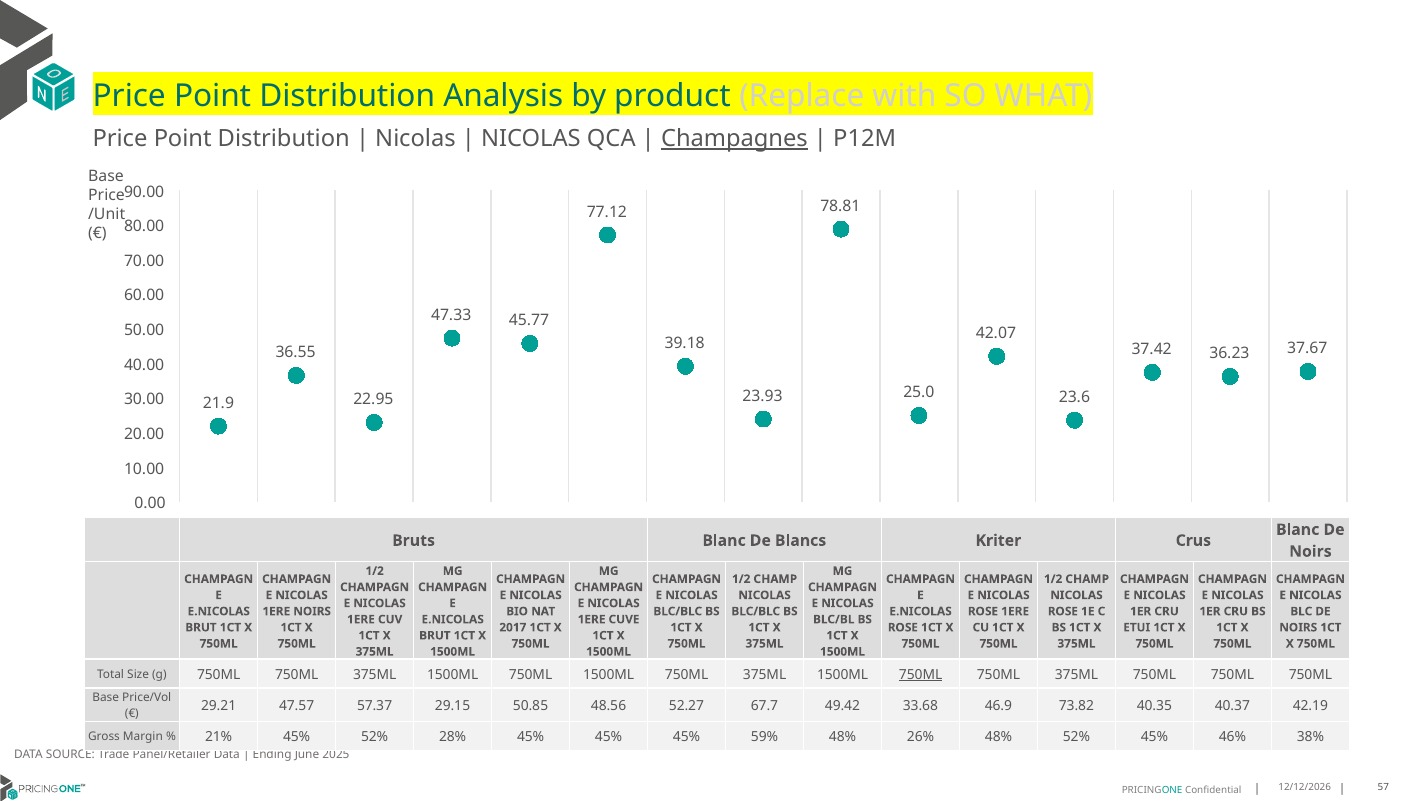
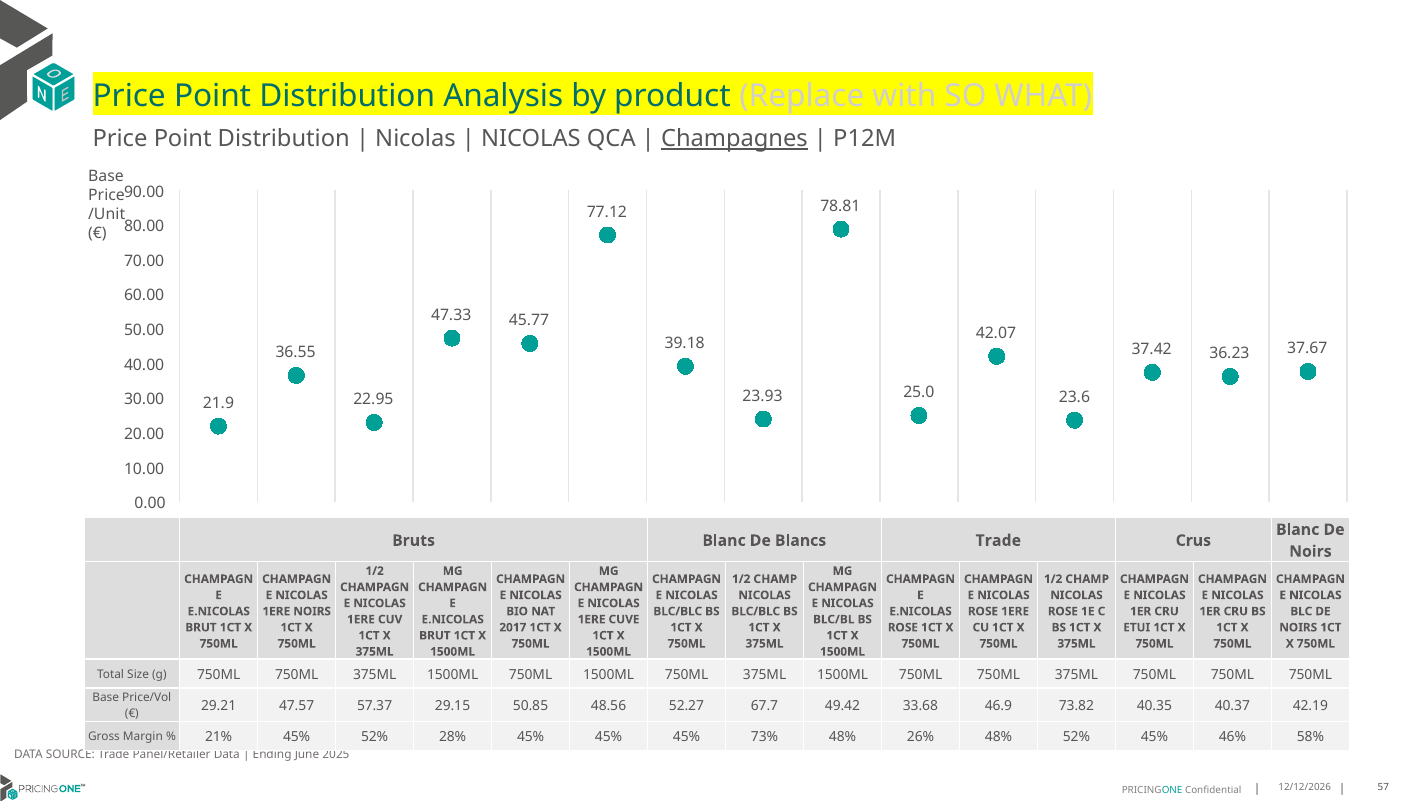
Blancs Kriter: Kriter -> Trade (998, 541)
750ML underline: present -> none (921, 675)
59%: 59% -> 73% (765, 737)
38%: 38% -> 58% (1310, 737)
